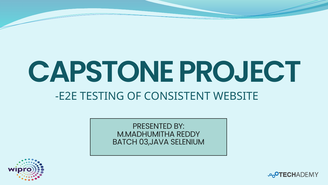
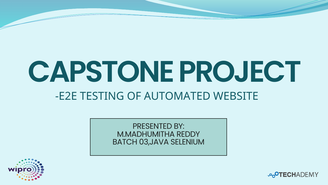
CONSISTENT: CONSISTENT -> AUTOMATED (177, 96)
